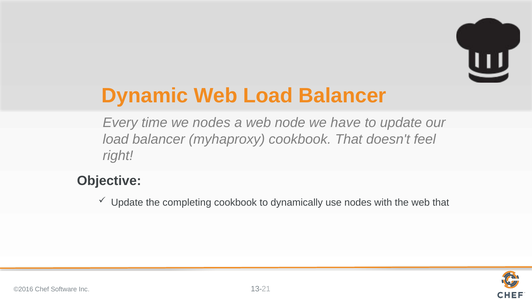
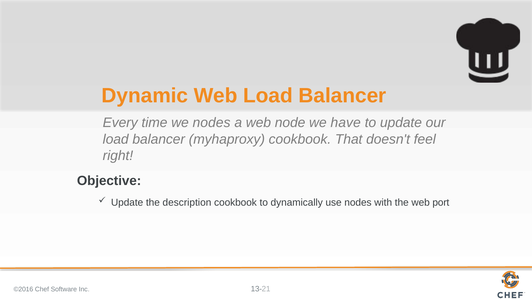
completing: completing -> description (187, 203)
web that: that -> port (441, 203)
